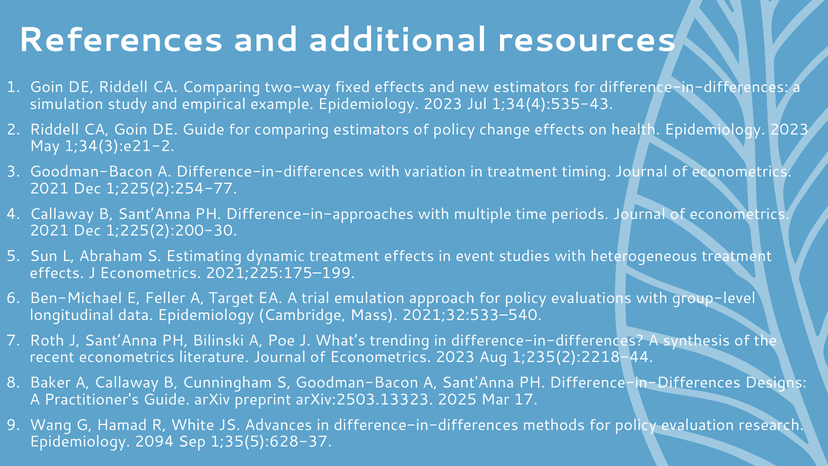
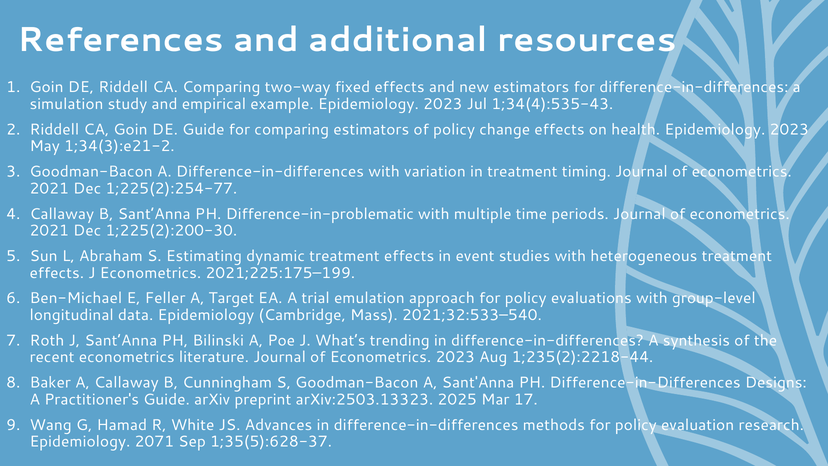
Difference-in-approaches: Difference-in-approaches -> Difference-in-problematic (320, 214)
2094: 2094 -> 2071 (154, 441)
